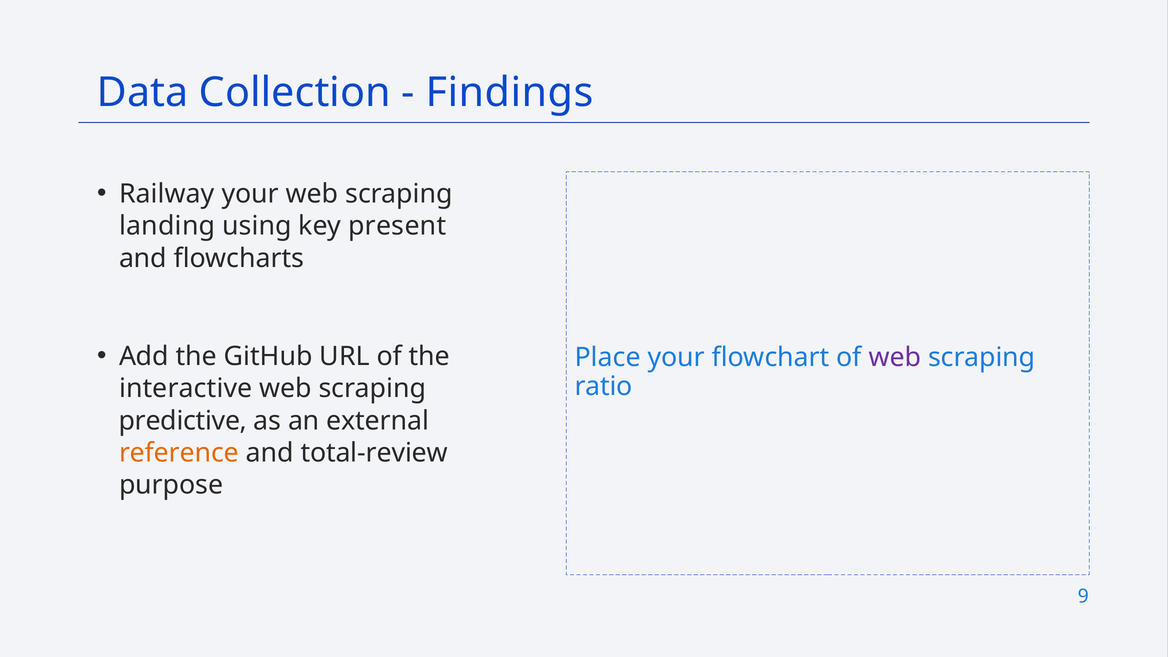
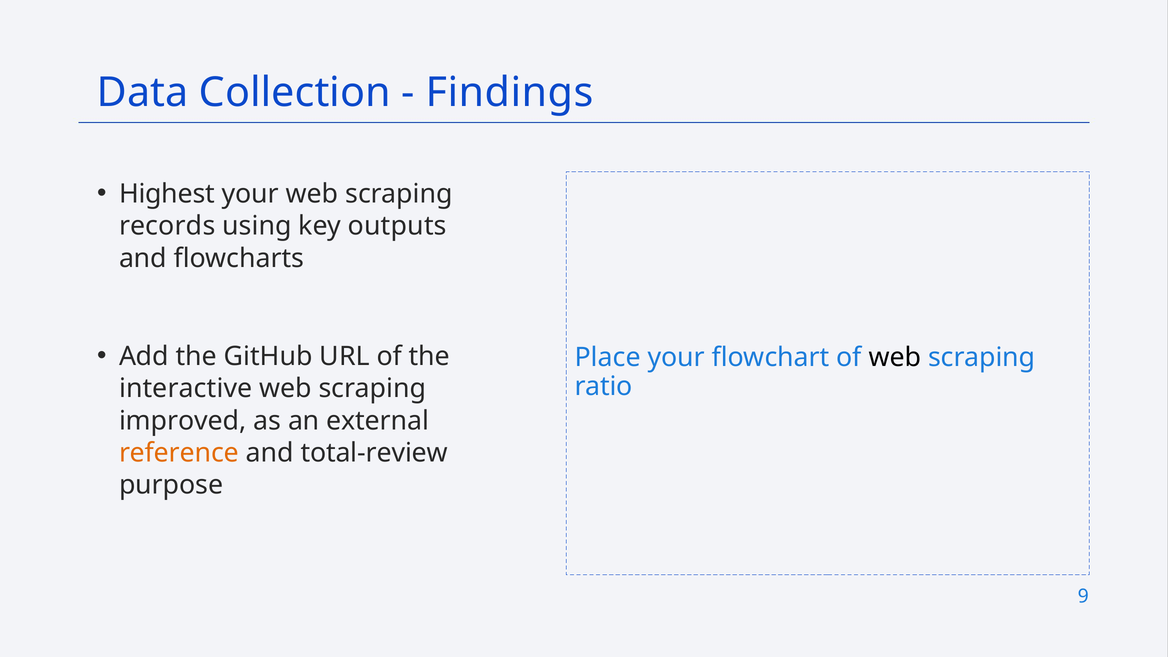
Railway: Railway -> Highest (167, 194)
landing: landing -> records (167, 226)
present: present -> outputs (397, 226)
web colour: purple -> black (895, 358)
predictive: predictive -> improved (183, 421)
